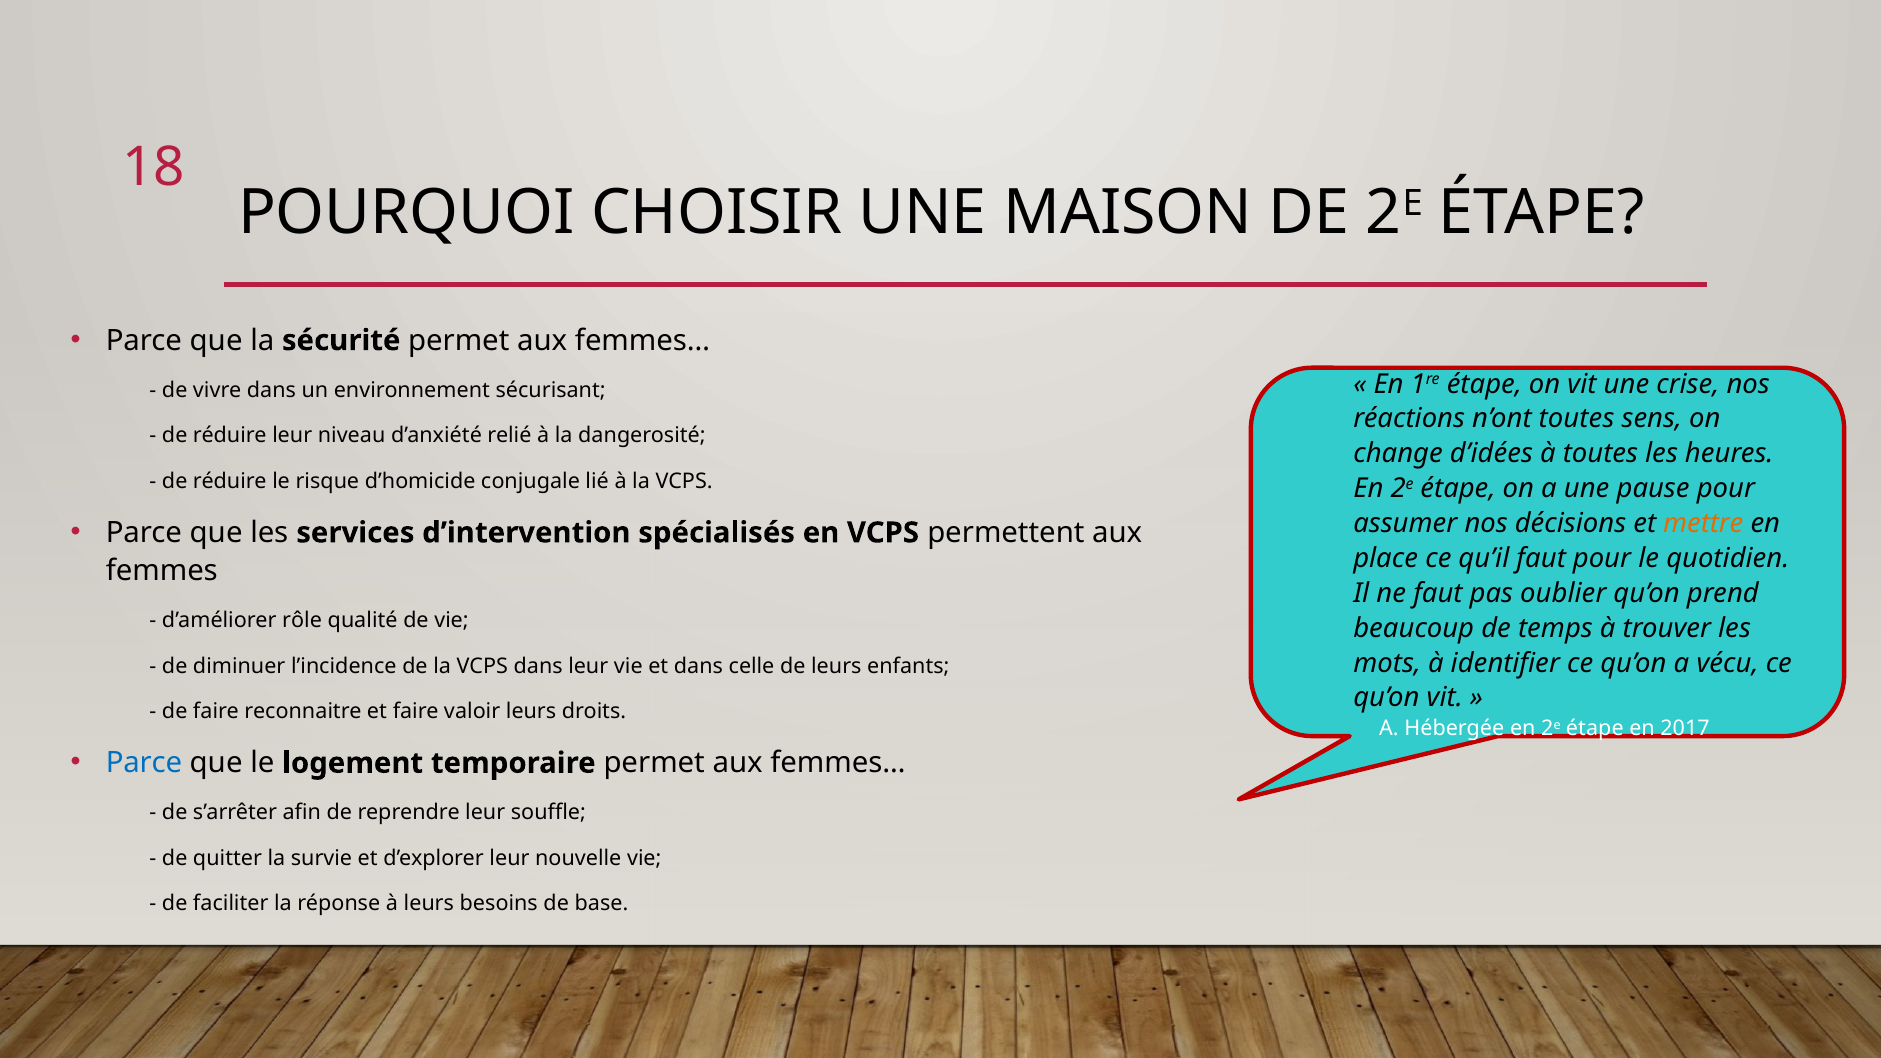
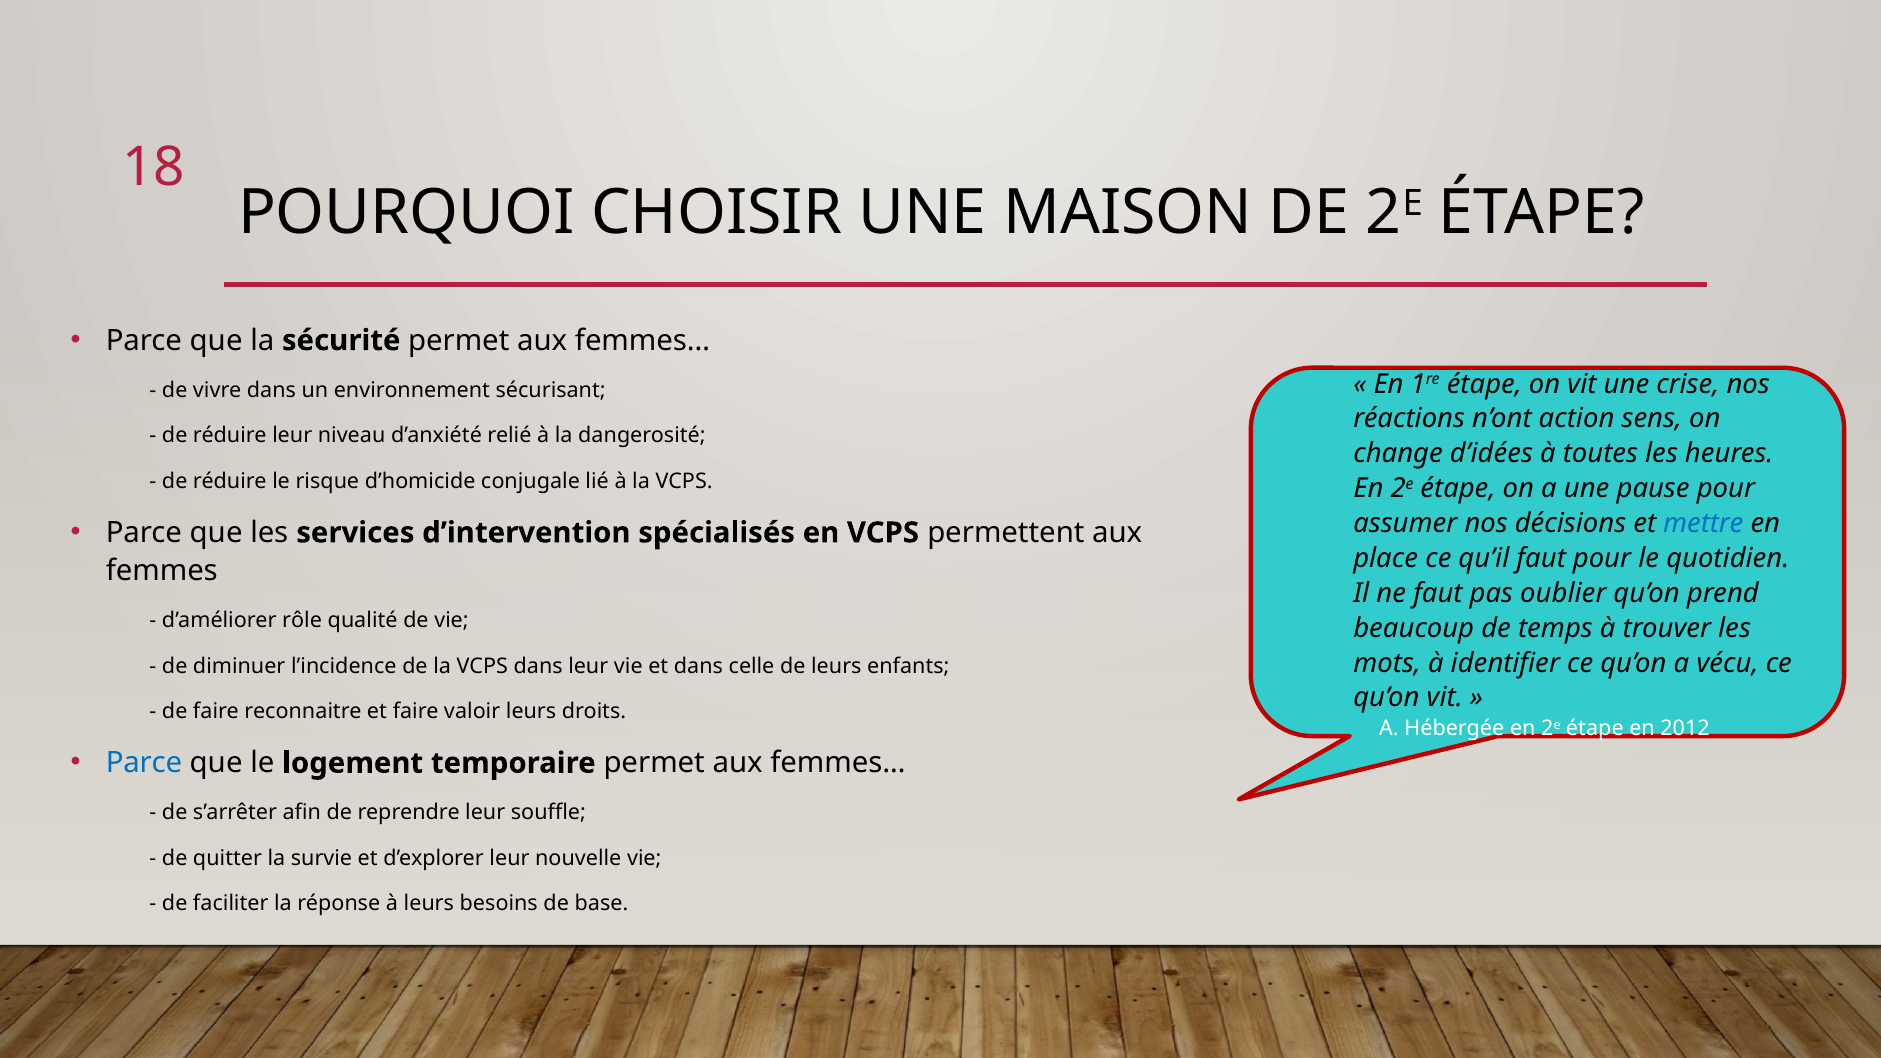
n’ont toutes: toutes -> action (1577, 419)
mettre colour: orange -> blue (1703, 524)
2017: 2017 -> 2012 (1685, 729)
